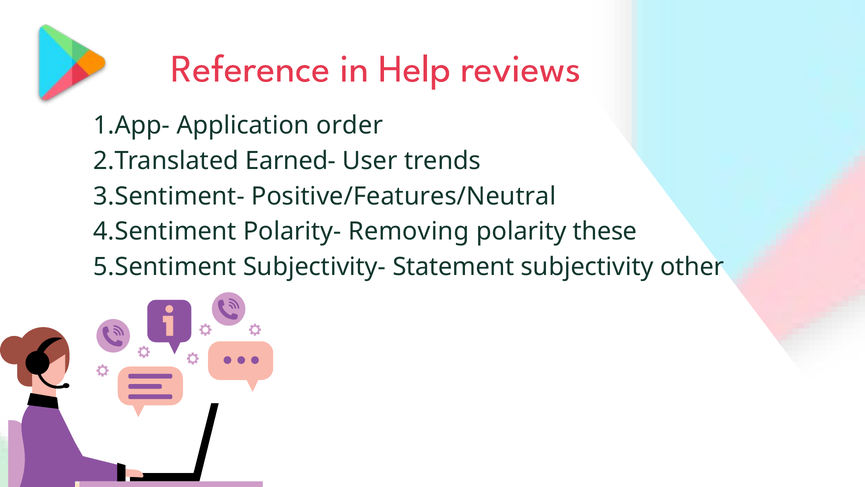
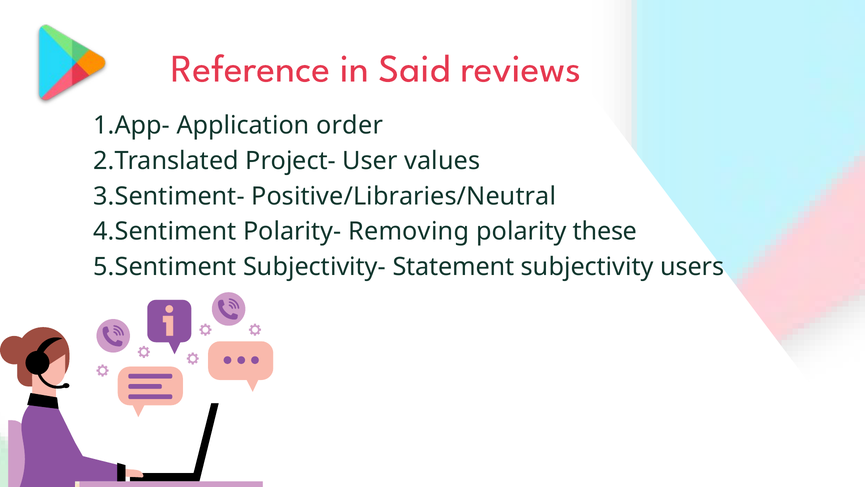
Help: Help -> Said (414, 69)
Earned-: Earned- -> Project- (291, 161)
trends: trends -> values (442, 161)
Positive/Features/Neutral: Positive/Features/Neutral -> Positive/Libraries/Neutral (404, 196)
other: other -> users (692, 267)
